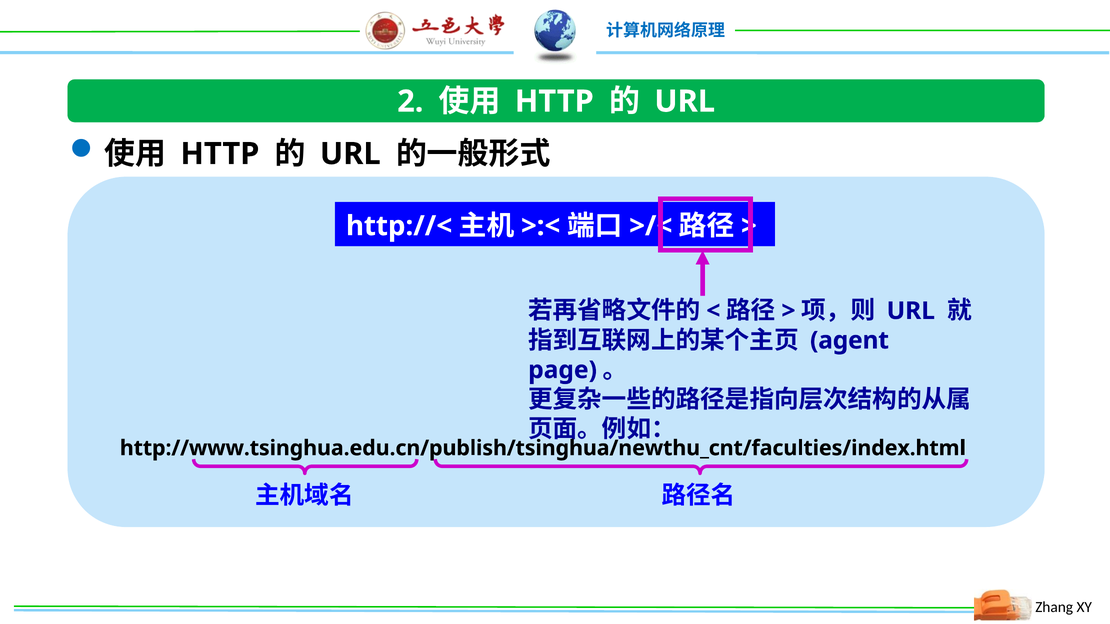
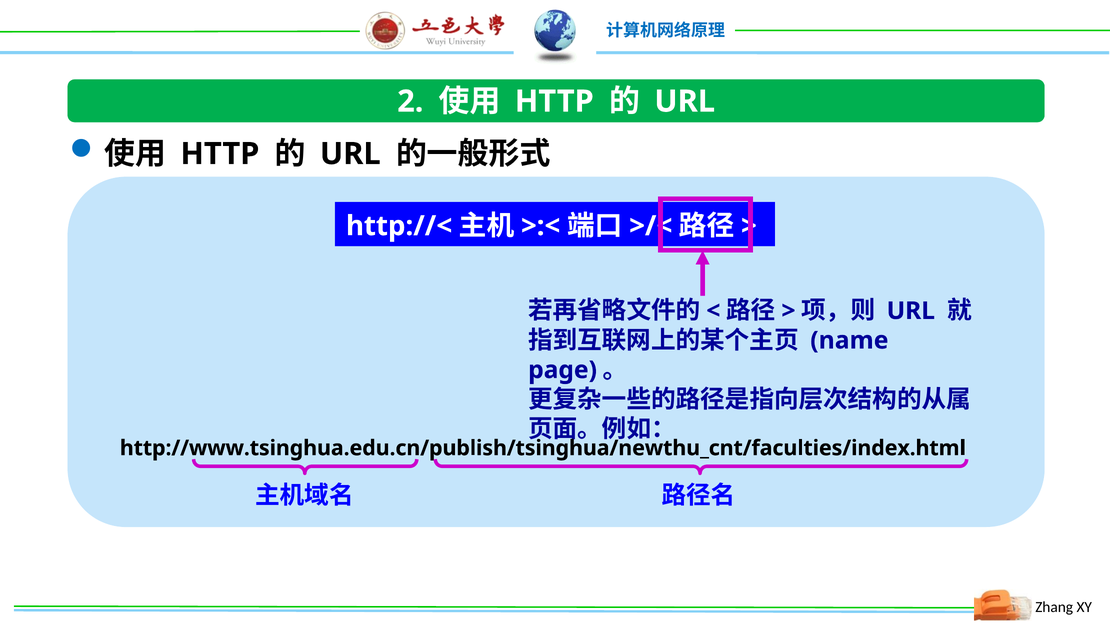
agent: agent -> name (849, 341)
